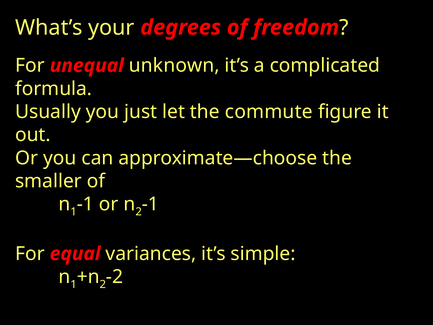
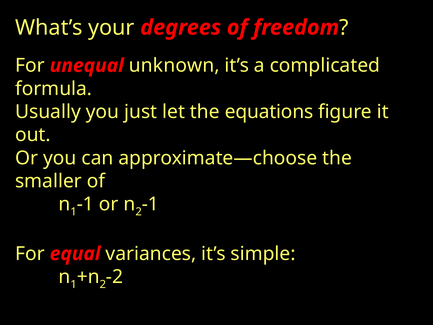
commute: commute -> equations (269, 112)
